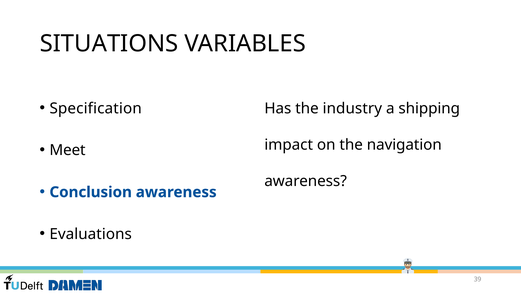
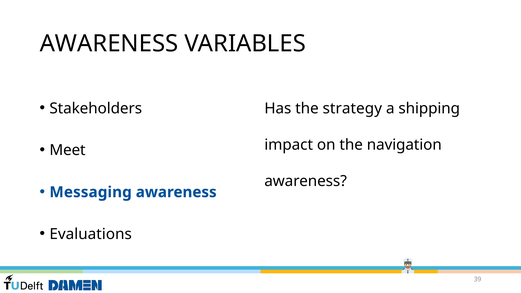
SITUATIONS: SITUATIONS -> AWARENESS (109, 44)
Specification: Specification -> Stakeholders (96, 108)
industry: industry -> strategy (352, 108)
Conclusion: Conclusion -> Messaging (91, 192)
